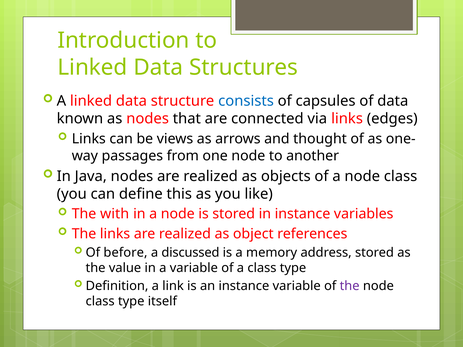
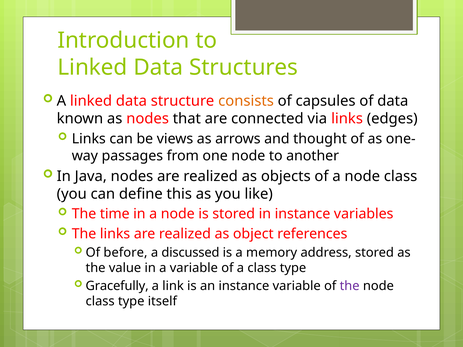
consists colour: blue -> orange (246, 101)
with: with -> time (115, 214)
Definition: Definition -> Gracefully (117, 286)
